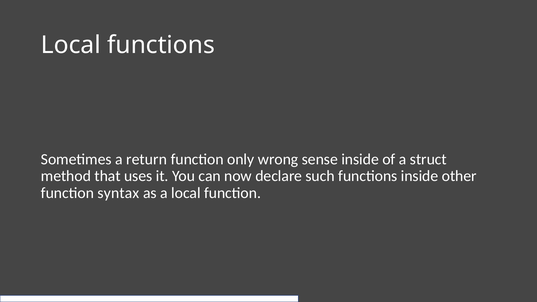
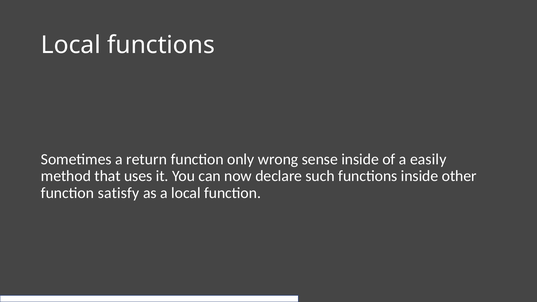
struct: struct -> easily (428, 159)
syntax: syntax -> satisfy (118, 193)
